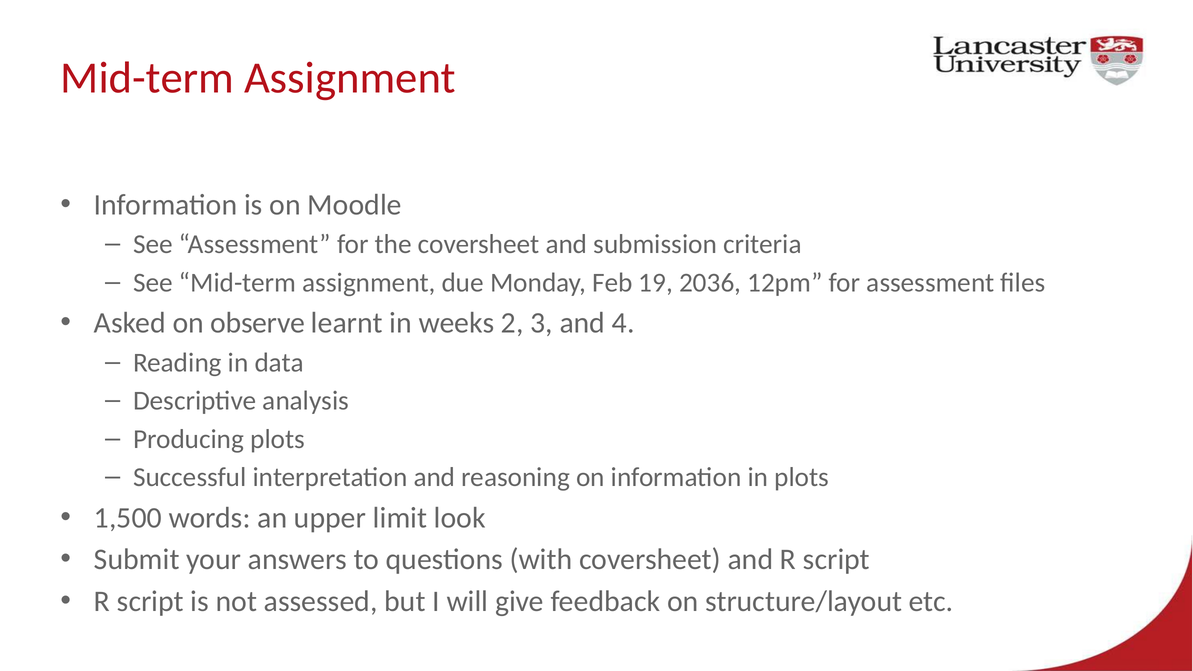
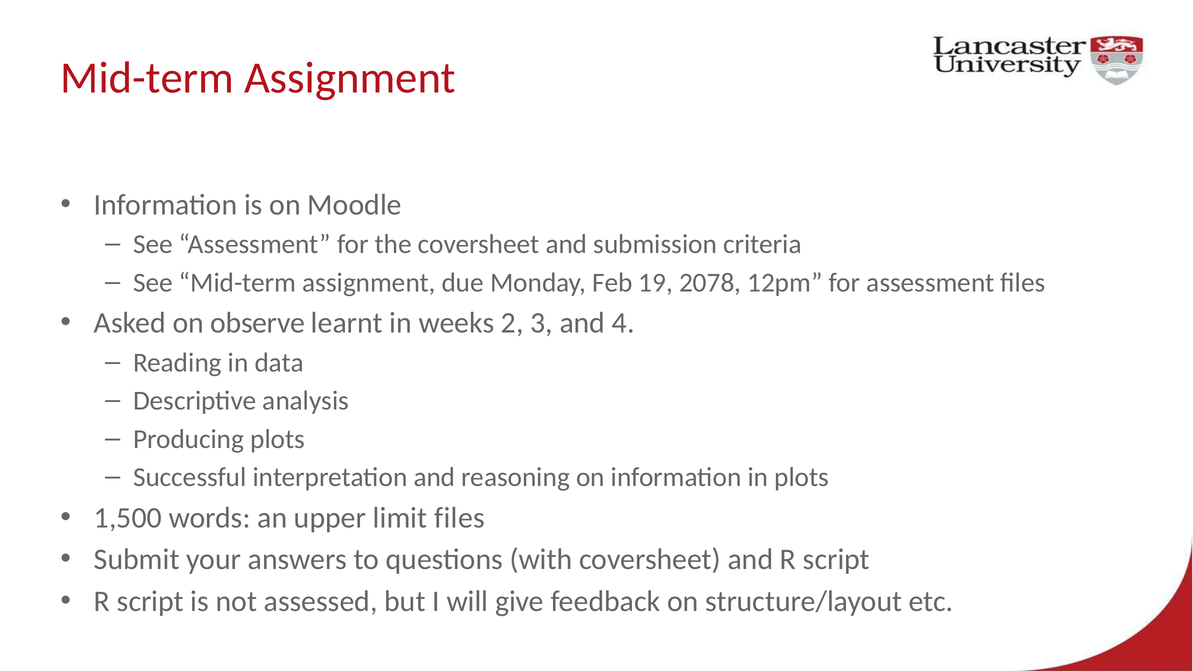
2036: 2036 -> 2078 (710, 283)
limit look: look -> files (460, 518)
